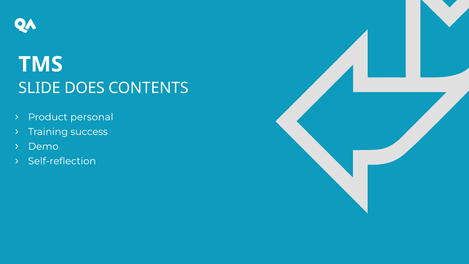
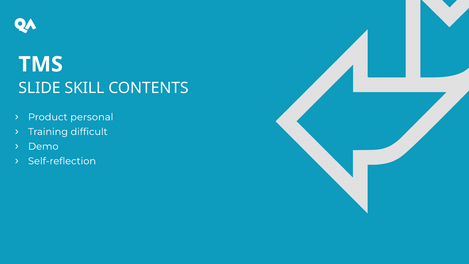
DOES: DOES -> SKILL (84, 88)
success: success -> difficult (89, 132)
